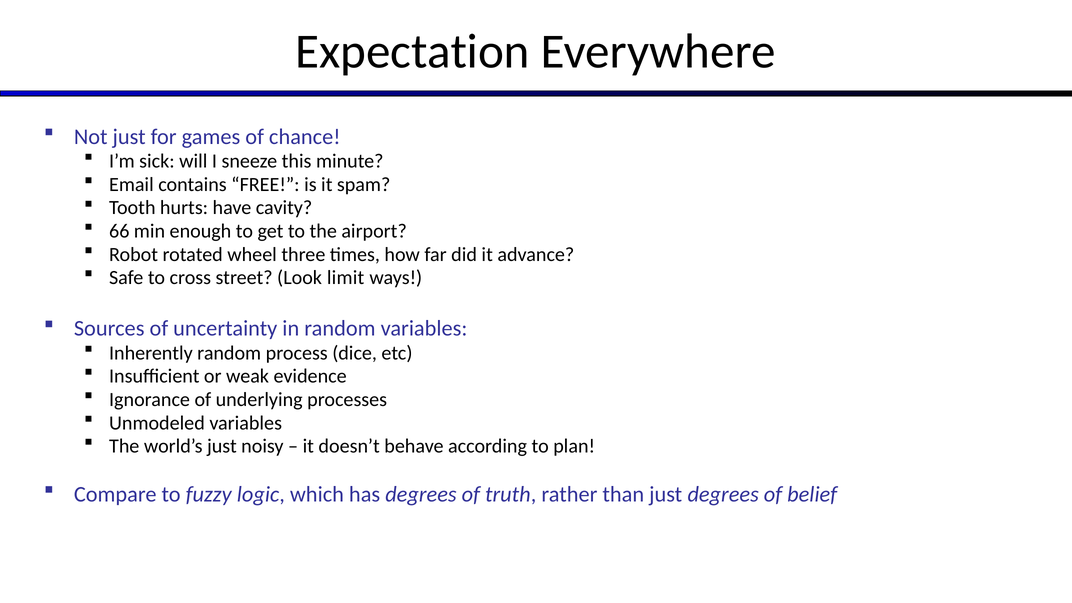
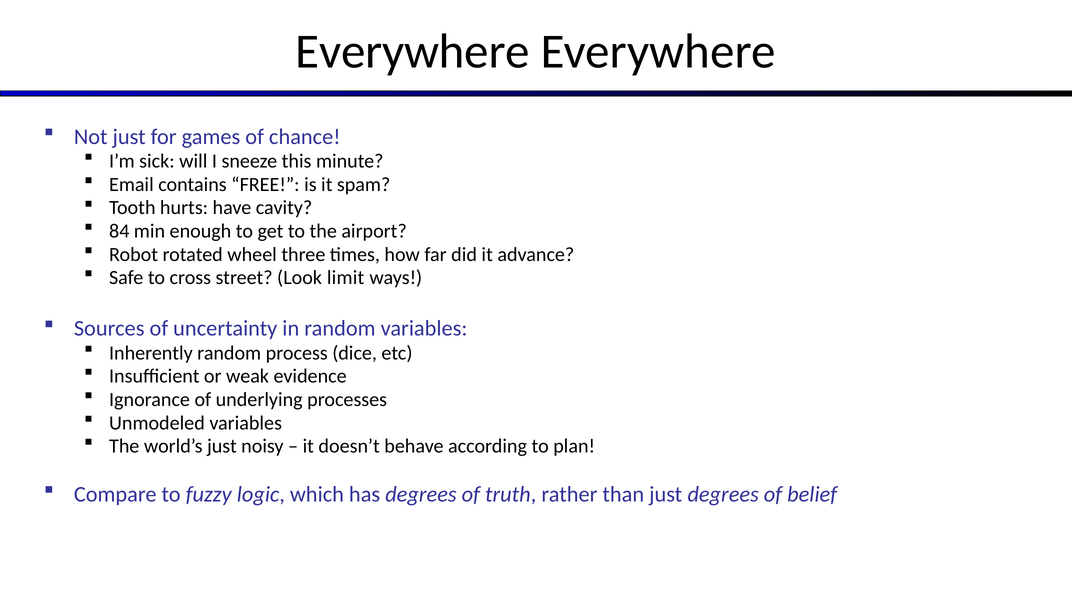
Expectation: Expectation -> Everywhere (413, 51)
66: 66 -> 84 (119, 231)
